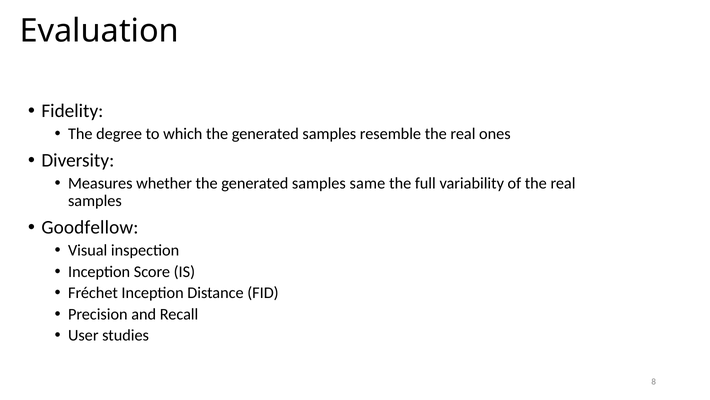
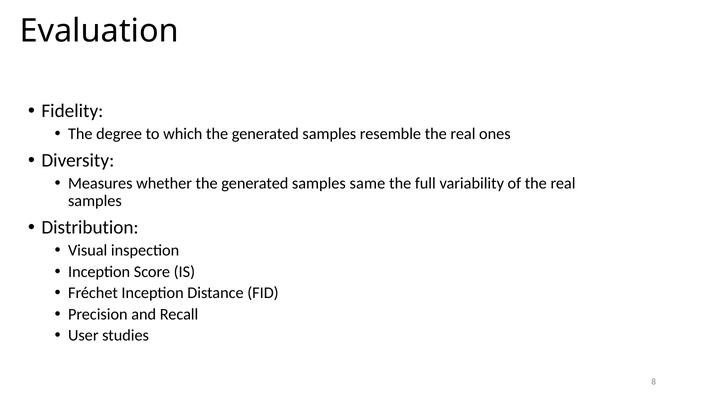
Goodfellow: Goodfellow -> Distribution (90, 227)
